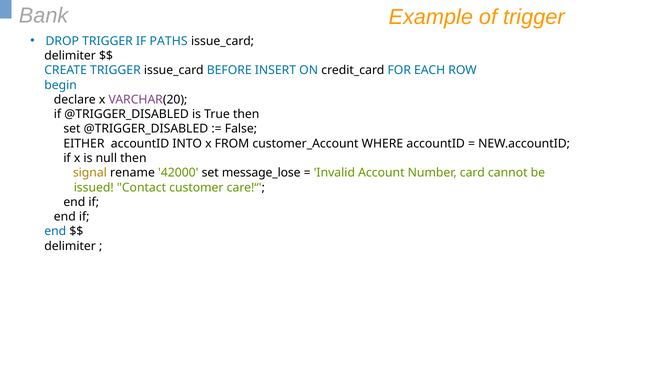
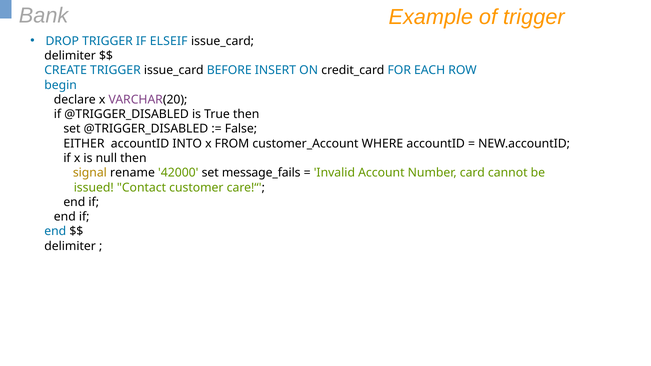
PATHS: PATHS -> ELSEIF (169, 41)
message_lose: message_lose -> message_fails (261, 173)
